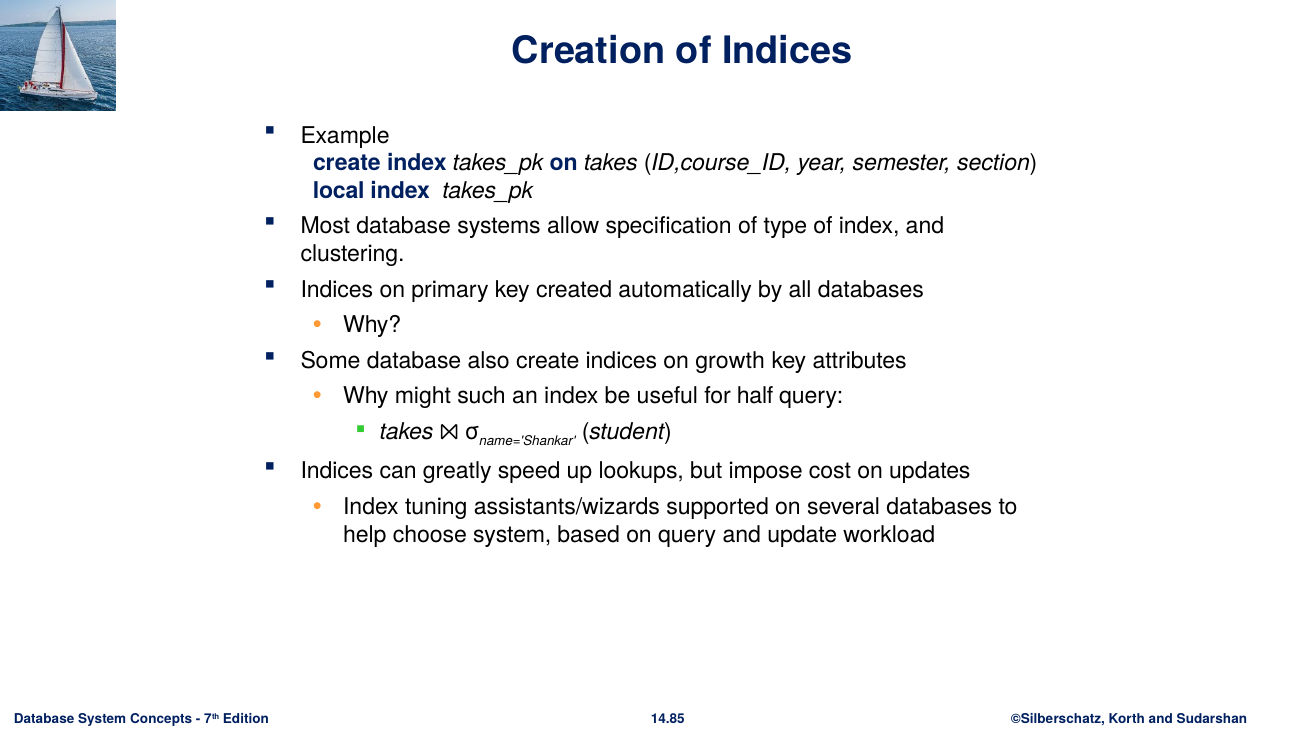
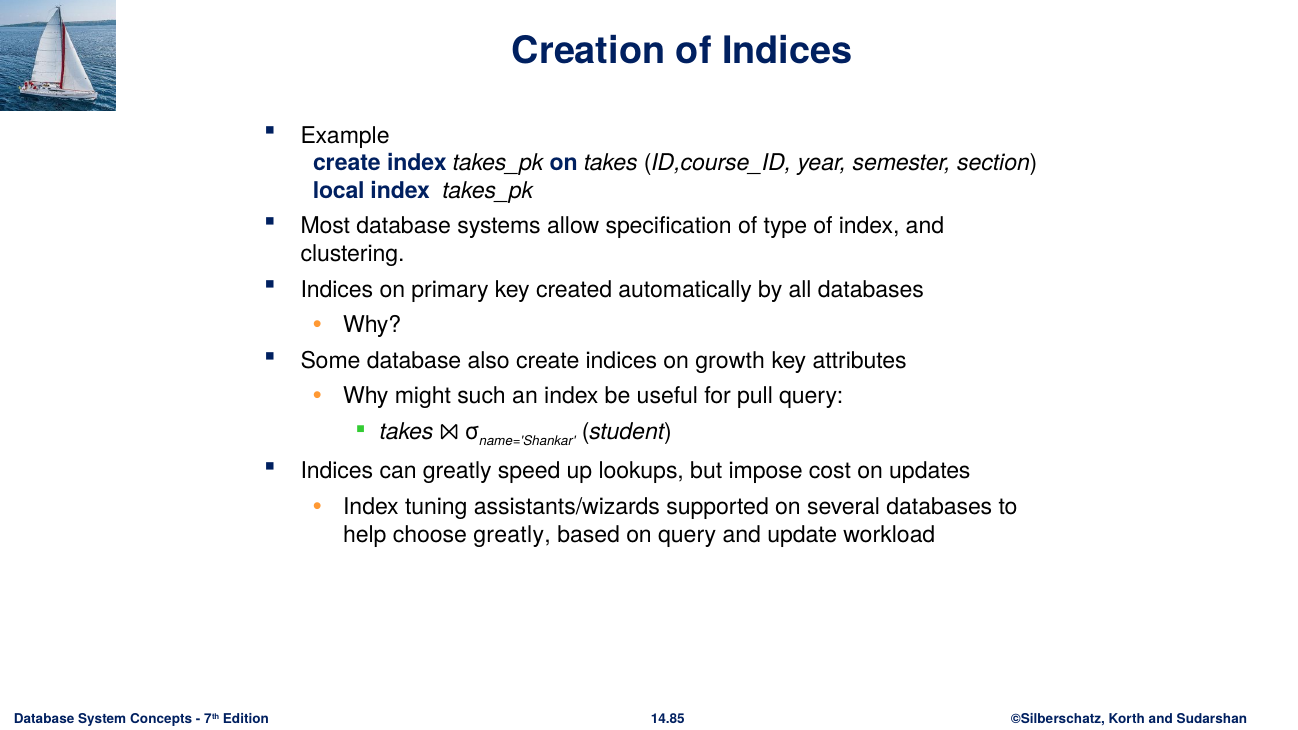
half: half -> pull (755, 396)
choose system: system -> greatly (512, 535)
